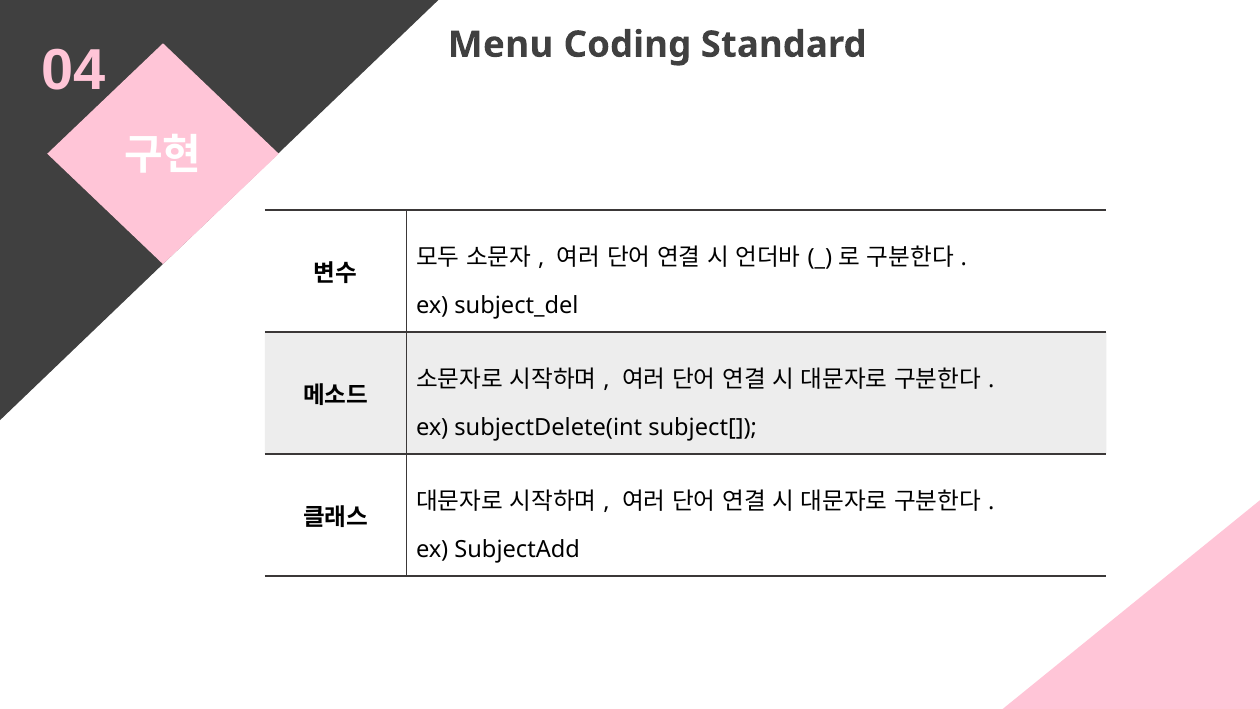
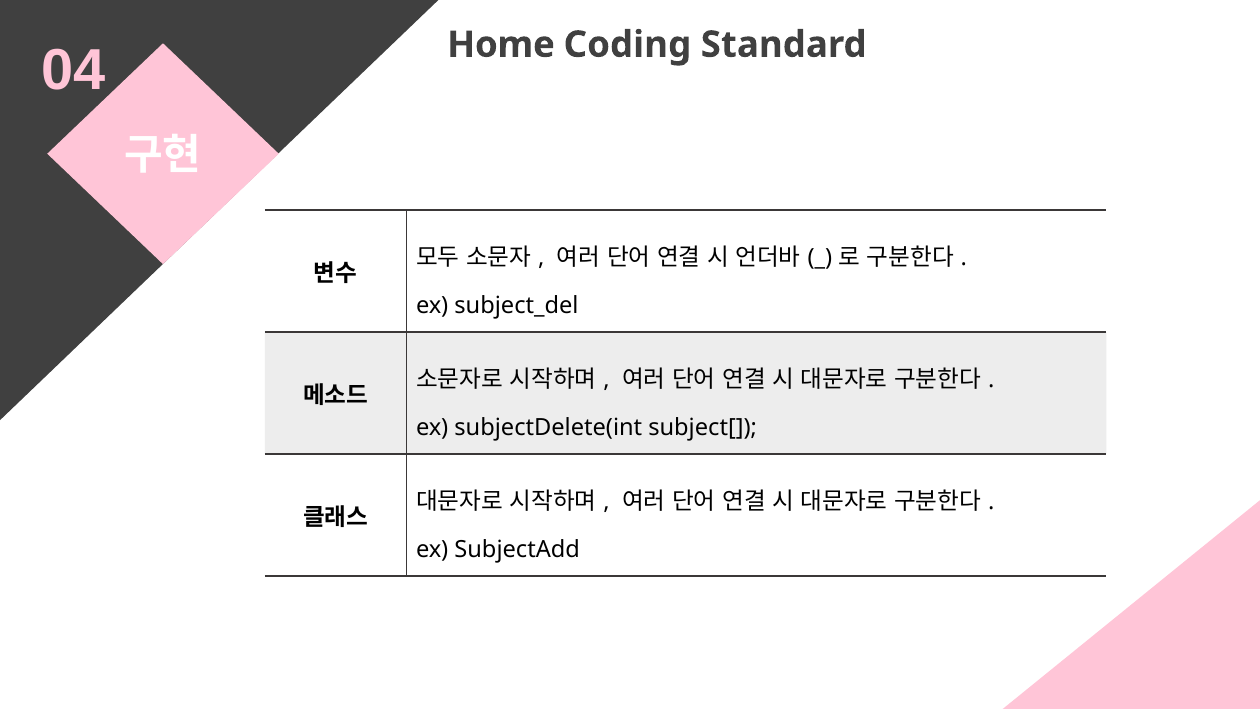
Menu: Menu -> Home (501, 45)
